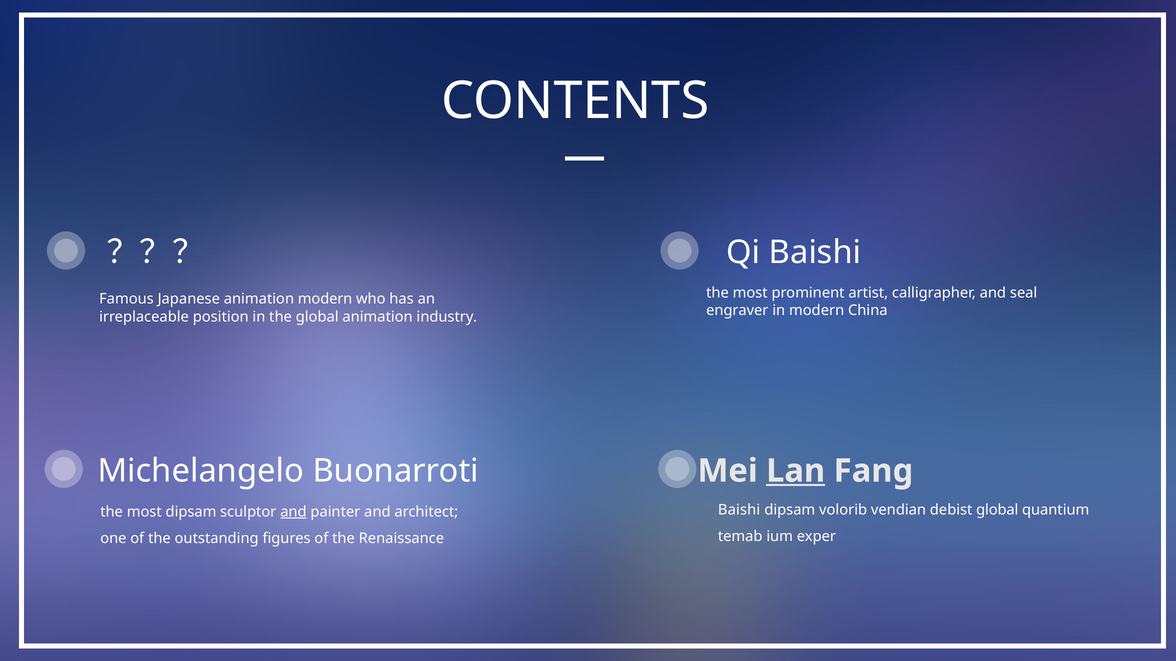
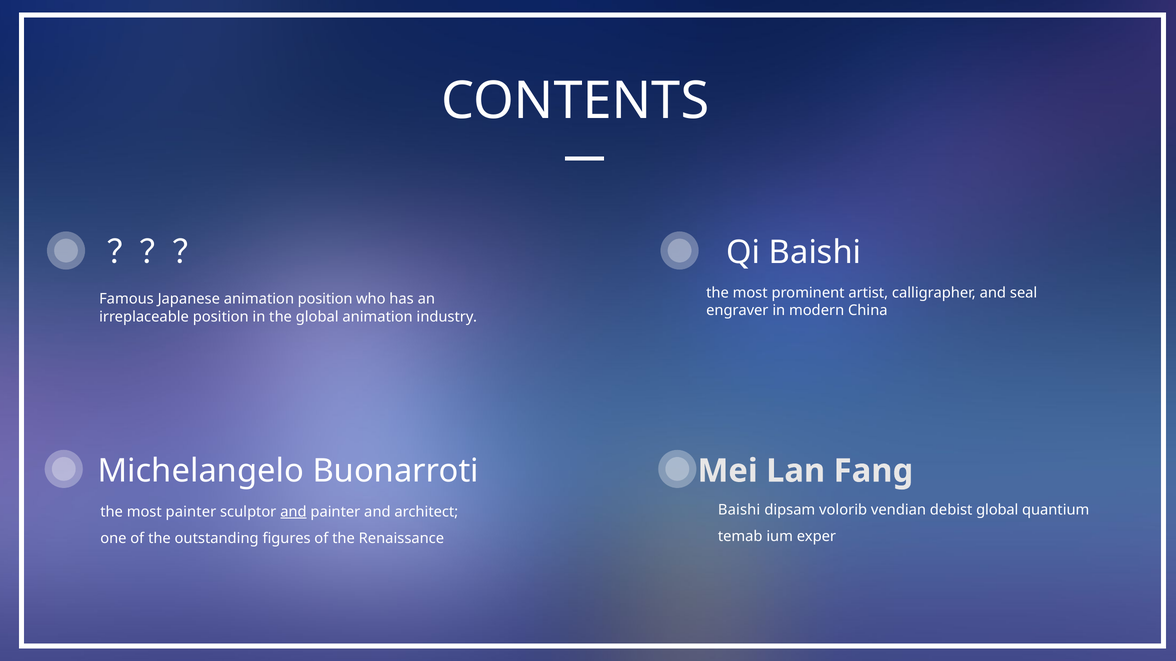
animation modern: modern -> position (325, 299)
Lan underline: present -> none (796, 471)
most dipsam: dipsam -> painter (191, 512)
